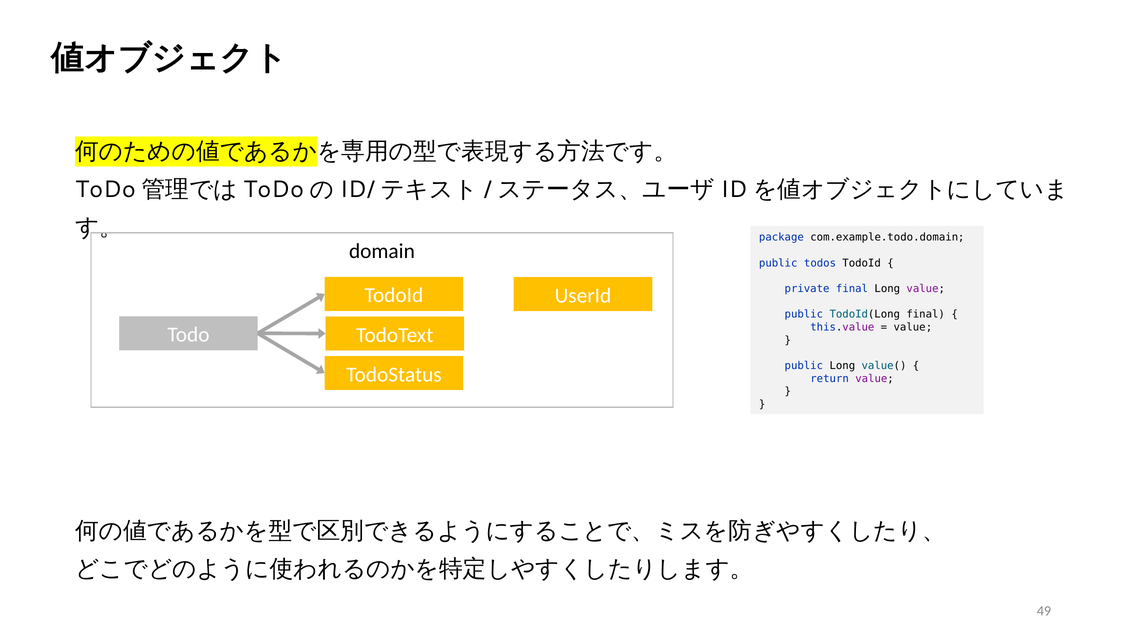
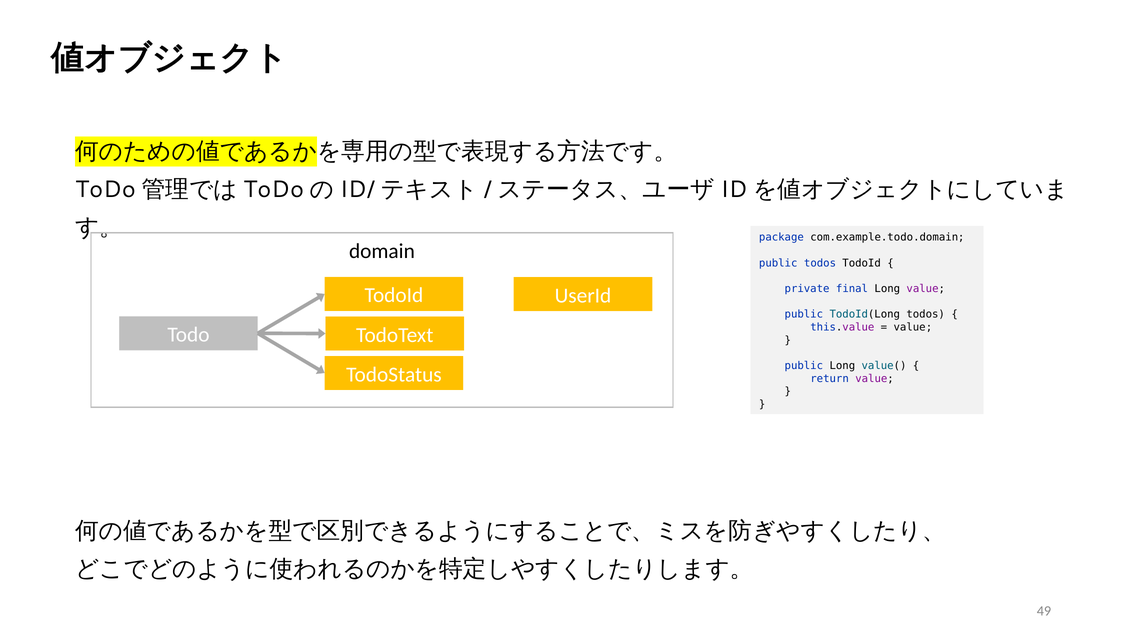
TodoId(Long final: final -> todos (926, 314)
